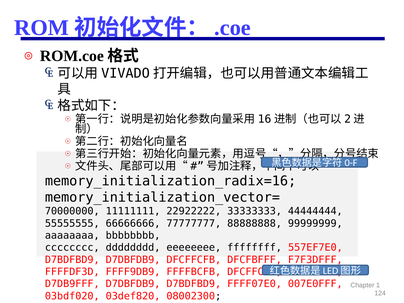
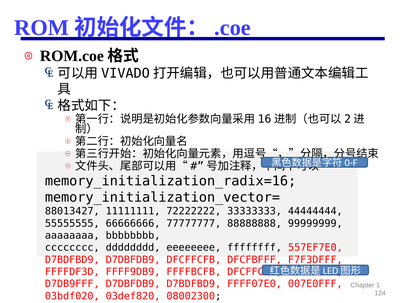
70000000: 70000000 -> 88013427 (72, 211)
22922222: 22922222 -> 72222222 (194, 211)
